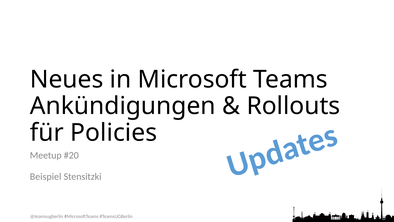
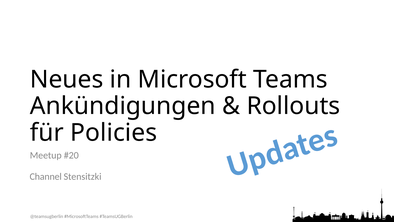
Beispiel: Beispiel -> Channel (46, 176)
